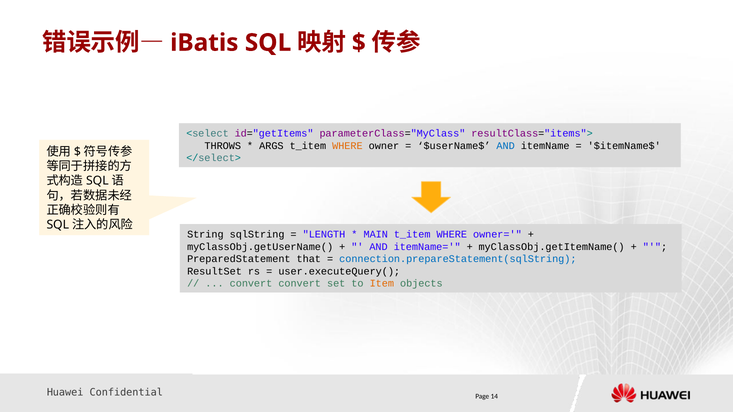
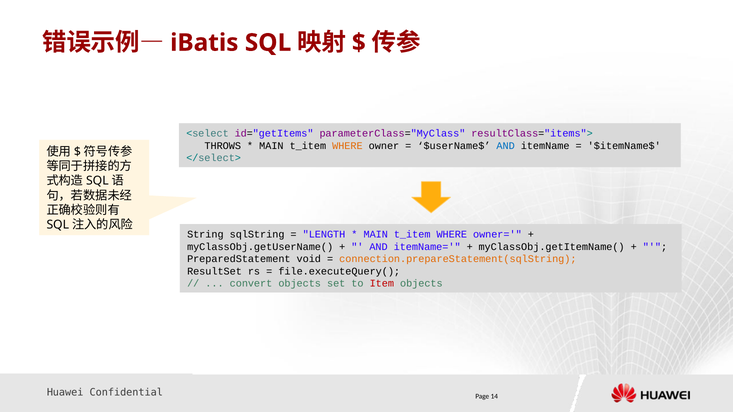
ARGS: ARGS -> MAIN (271, 146)
that: that -> void (309, 259)
connection.prepareStatement(sqlString colour: blue -> orange (458, 259)
user.executeQuery(: user.executeQuery( -> file.executeQuery( (339, 271)
convert convert: convert -> objects (300, 284)
Item colour: orange -> red (382, 284)
